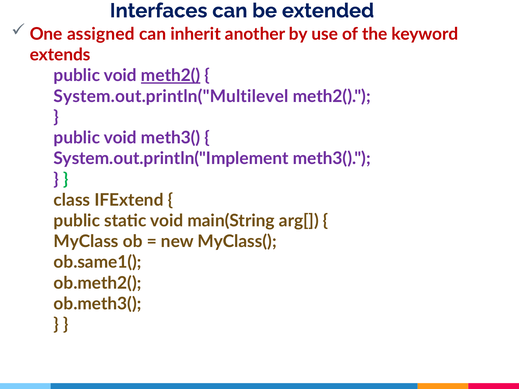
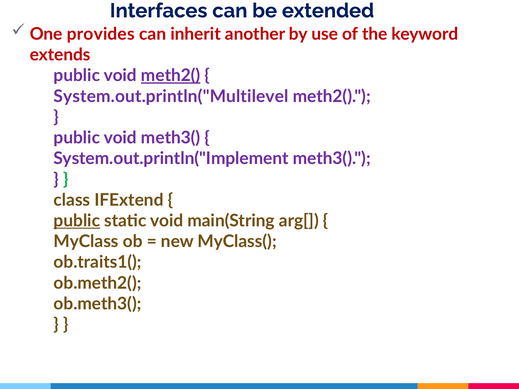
assigned: assigned -> provides (101, 34)
public underline: none -> present (77, 221)
ob.same1(: ob.same1( -> ob.traits1( (98, 262)
